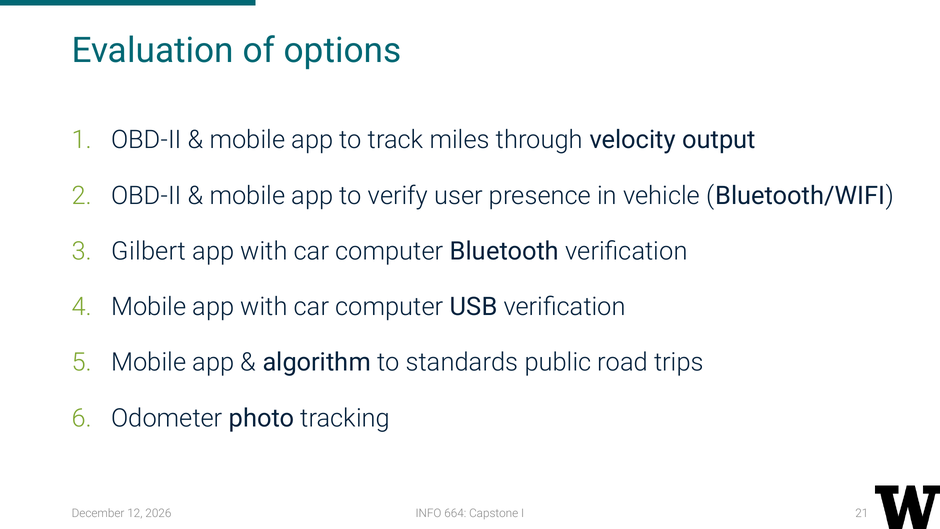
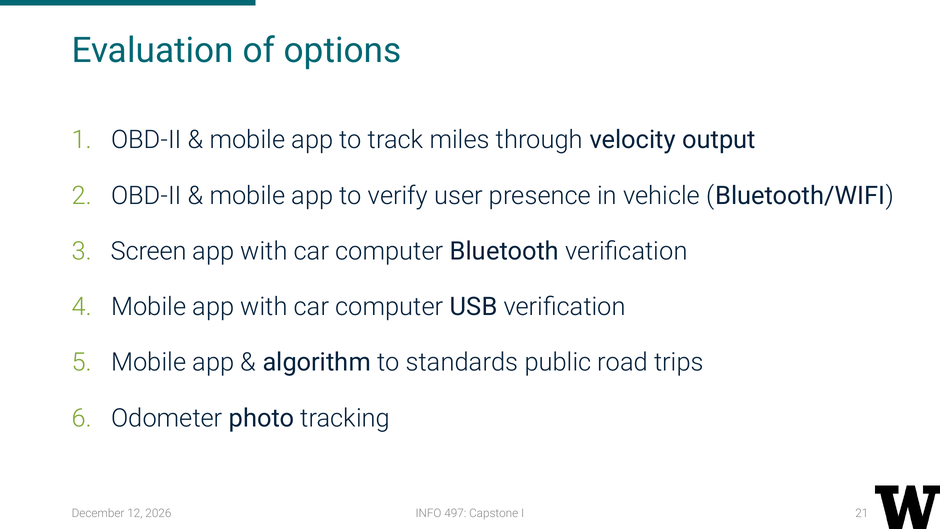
Gilbert: Gilbert -> Screen (149, 251)
664: 664 -> 497 (455, 513)
